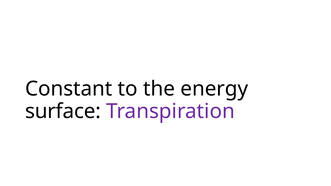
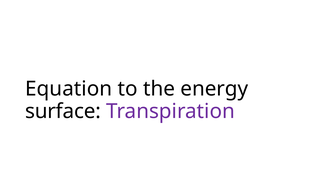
Constant: Constant -> Equation (69, 89)
